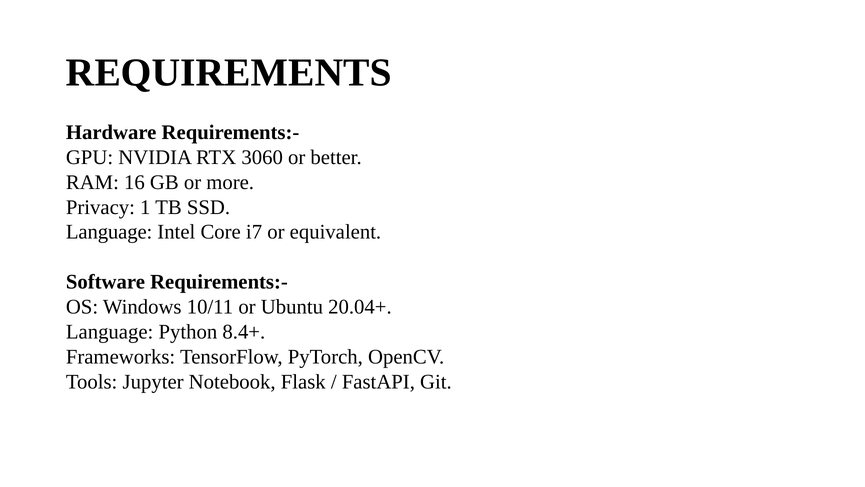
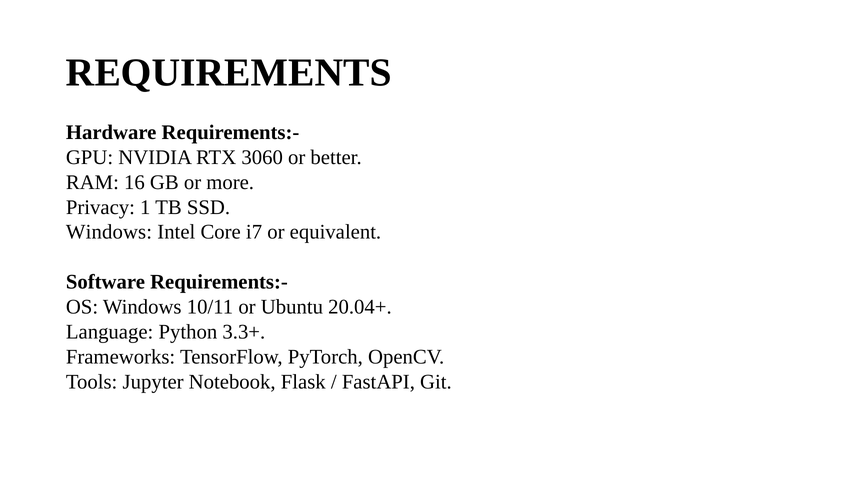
Language: Language -> Windows (109, 232)
8.4+: 8.4+ -> 3.3+ (244, 332)
